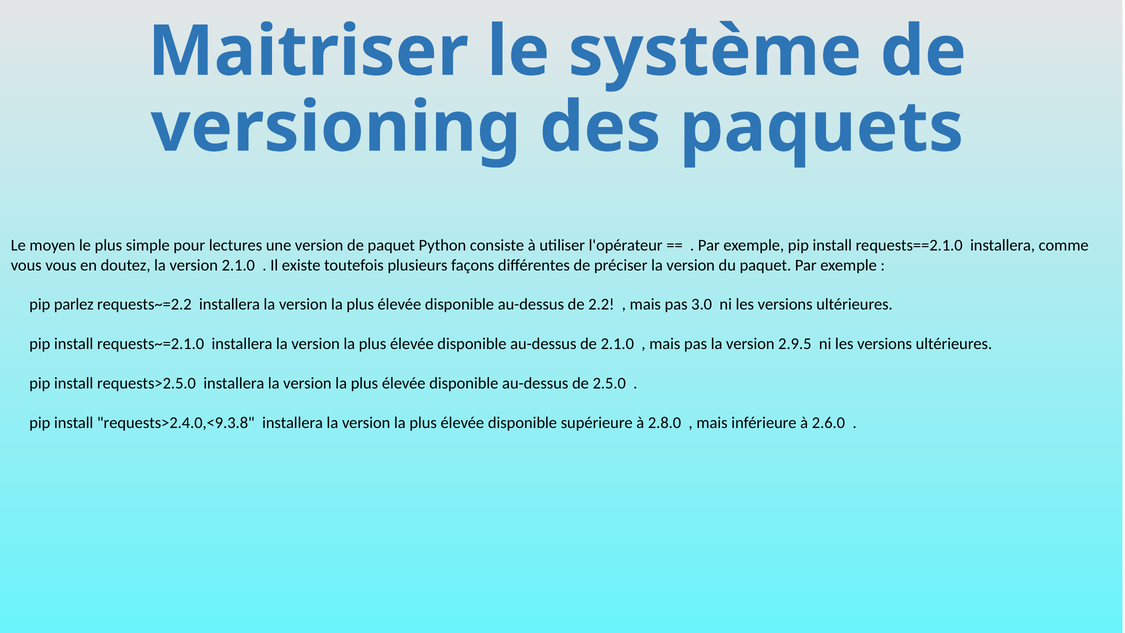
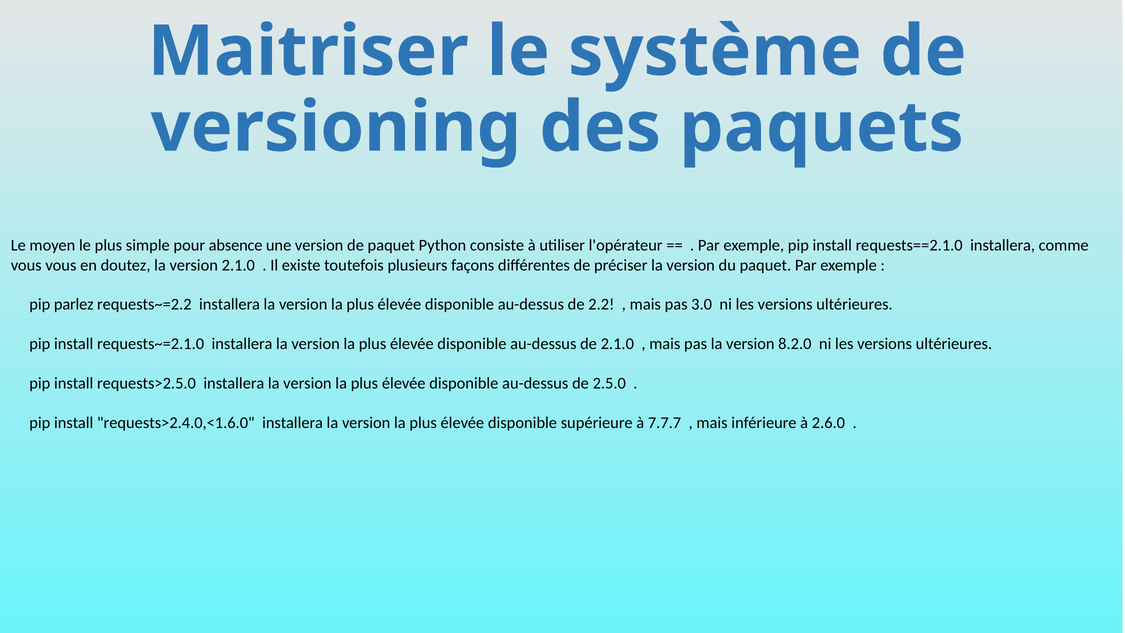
lectures: lectures -> absence (236, 245)
2.9.5: 2.9.5 -> 8.2.0 (795, 344)
requests>2.4.0,<9.3.8: requests>2.4.0,<9.3.8 -> requests>2.4.0,<1.6.0 (176, 423)
2.8.0: 2.8.0 -> 7.7.7 (665, 423)
